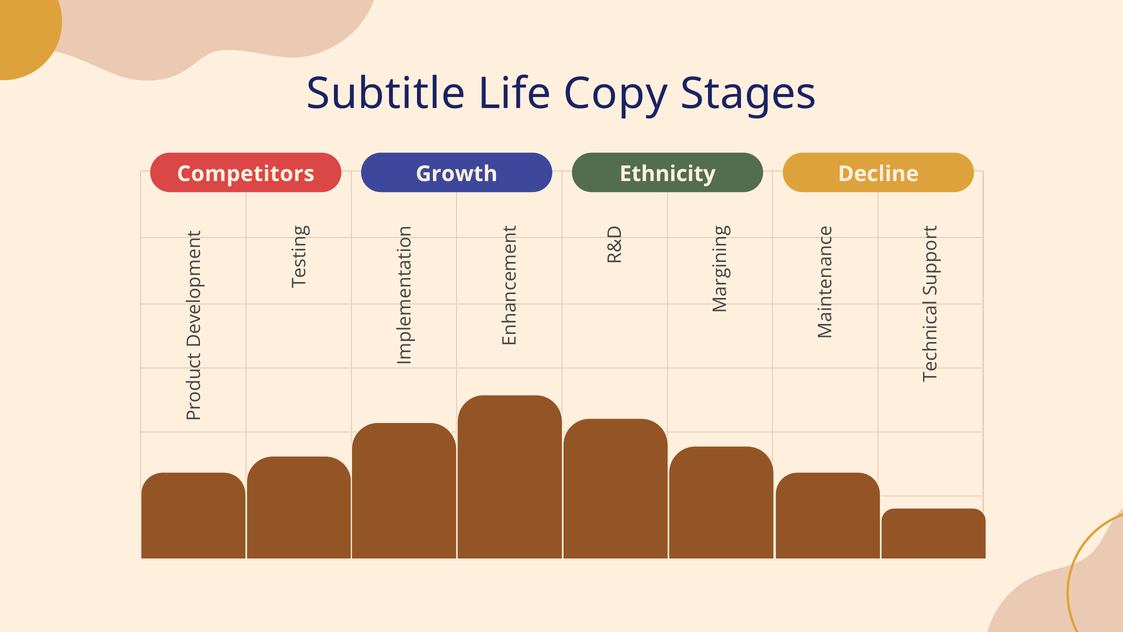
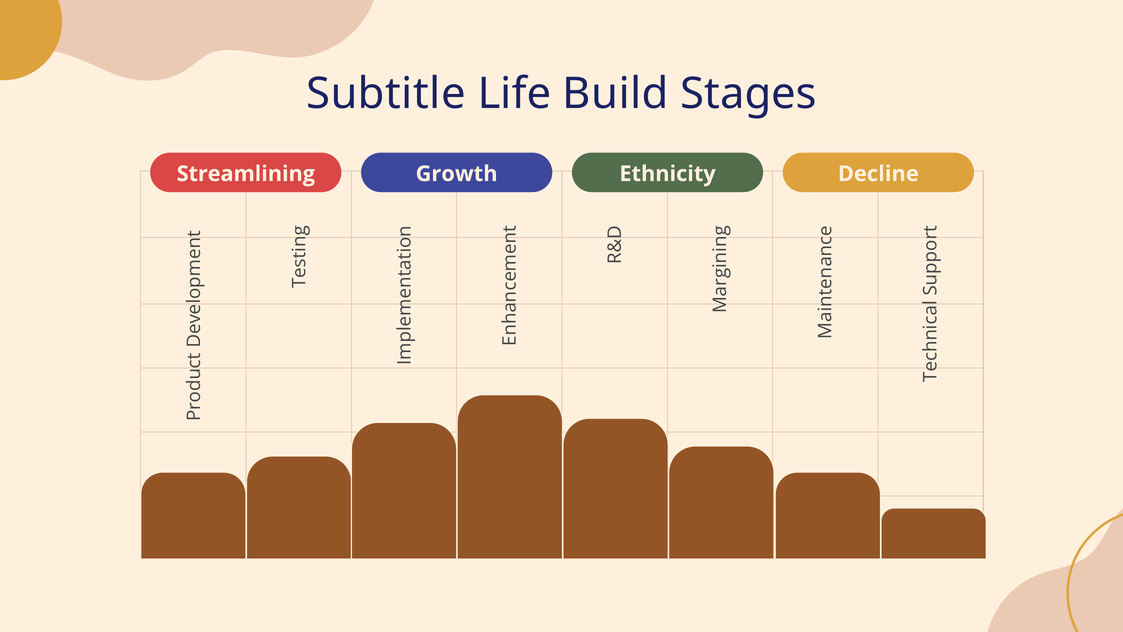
Copy: Copy -> Build (616, 94)
Competitors: Competitors -> Streamlining (246, 174)
